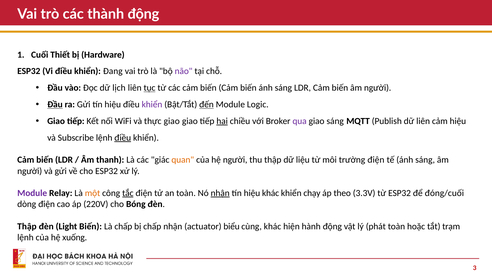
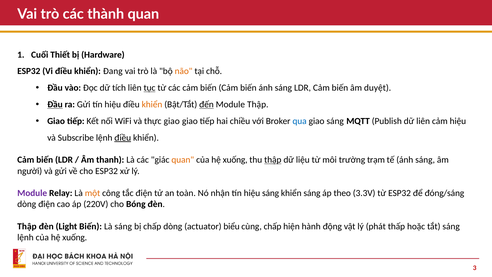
thành động: động -> quan (143, 14)
não colour: purple -> orange (184, 71)
lịch: lịch -> tích (119, 88)
biến âm người: người -> duyệt (378, 88)
khiển colour: purple -> orange (152, 104)
Module Logic: Logic -> Thập (258, 104)
hai underline: present -> none (222, 121)
qua colour: purple -> blue (300, 121)
người: người -> xuống (235, 160)
thập underline: none -> present (273, 160)
trường điện: điện -> trạm (376, 160)
tắc underline: present -> none (128, 193)
nhận underline: present -> none (220, 193)
hiệu khác: khác -> sáng (271, 193)
khiển chạy: chạy -> sáng (312, 193)
đóng/cuối: đóng/cuối -> đóng/sáng (444, 193)
Là chấp: chấp -> sáng (123, 226)
chấp nhận: nhận -> dòng (173, 226)
cùng khác: khác -> chấp (273, 226)
phát toàn: toàn -> thấp (396, 226)
tắt trạm: trạm -> sáng (451, 226)
